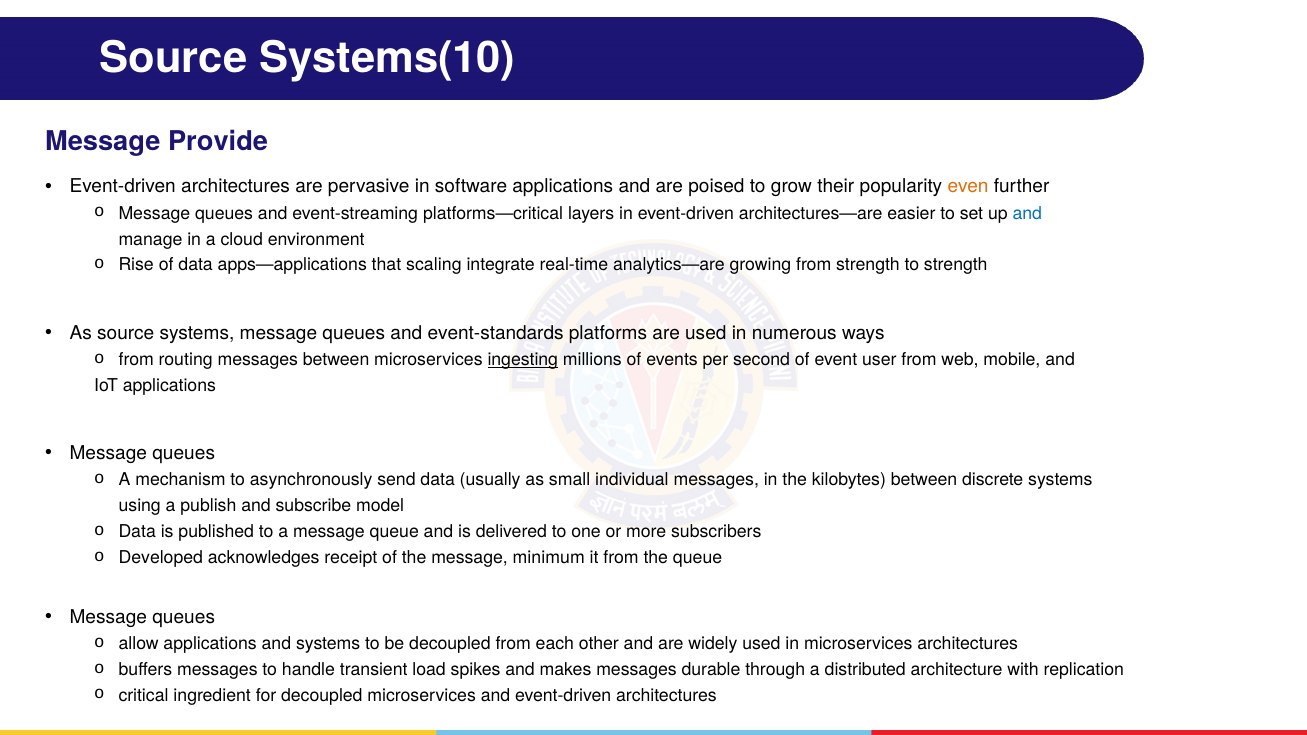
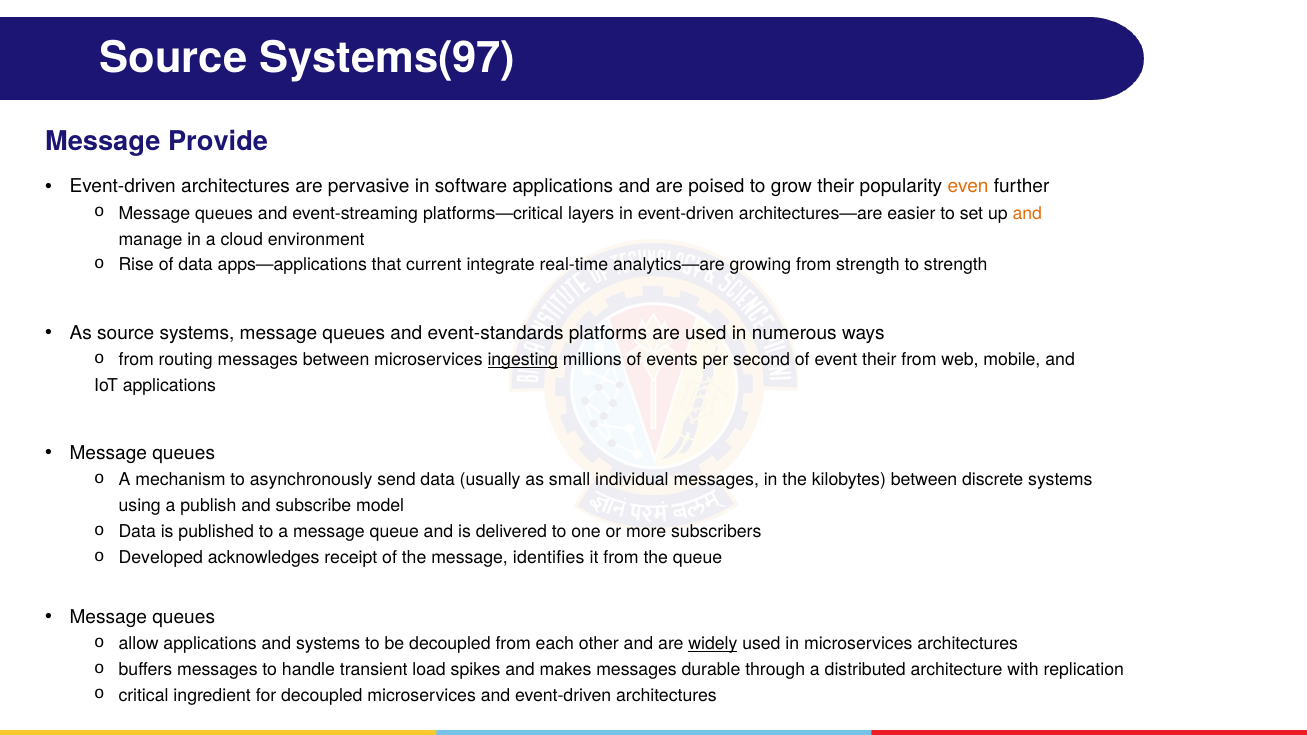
Systems(10: Systems(10 -> Systems(97 (387, 58)
and colour: blue -> orange (1027, 213)
scaling: scaling -> current (434, 265)
event user: user -> their (879, 360)
minimum: minimum -> identifies (549, 558)
widely underline: none -> present (713, 644)
